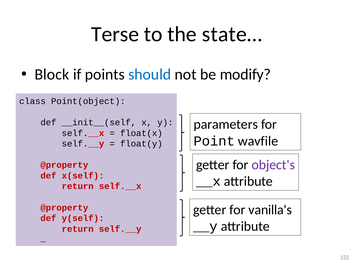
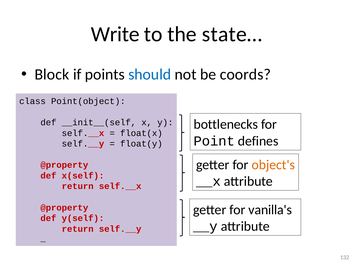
Terse: Terse -> Write (115, 34)
modify: modify -> coords (245, 74)
parameters: parameters -> bottlenecks (226, 124)
wavfile: wavfile -> defines (258, 141)
object's colour: purple -> orange (273, 164)
